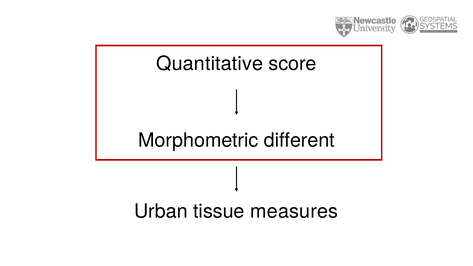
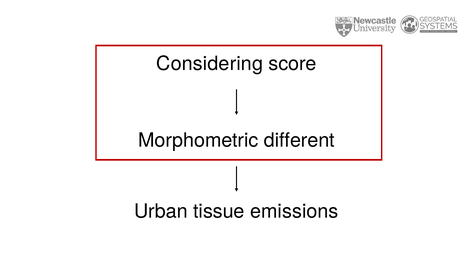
Quantitative: Quantitative -> Considering (210, 64)
measures: measures -> emissions (294, 211)
